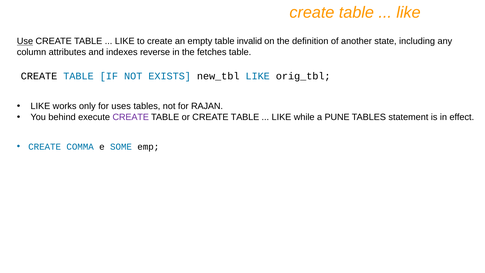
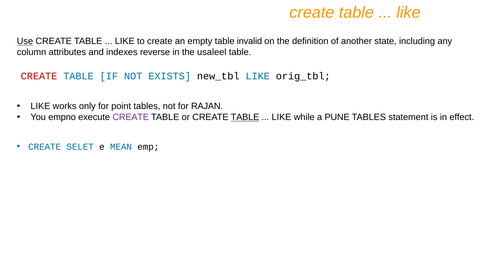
fetches: fetches -> usaleel (212, 52)
CREATE colour: black -> red (39, 76)
uses: uses -> point (121, 106)
behind: behind -> empno (62, 117)
TABLE underline: none -> present (245, 117)
COMMA: COMMA -> SELET (80, 147)
SOME: SOME -> MEAN (121, 147)
